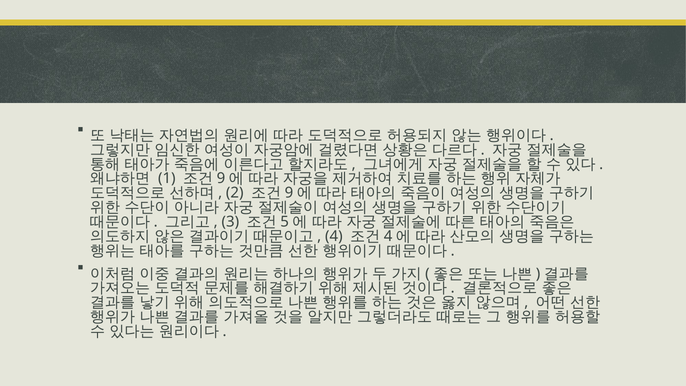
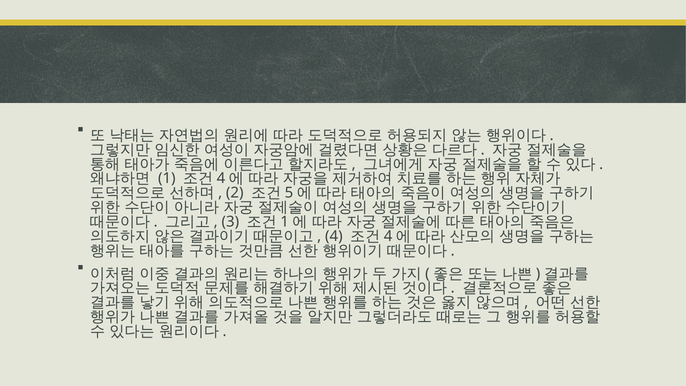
9: 9 -> 4 (221, 178)
9: 9 -> 5 (289, 193)
5: 5 -> 1 (285, 222)
